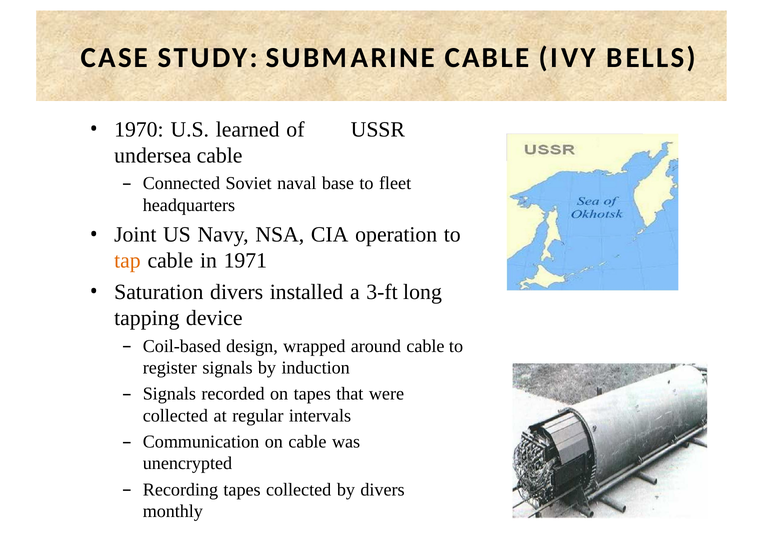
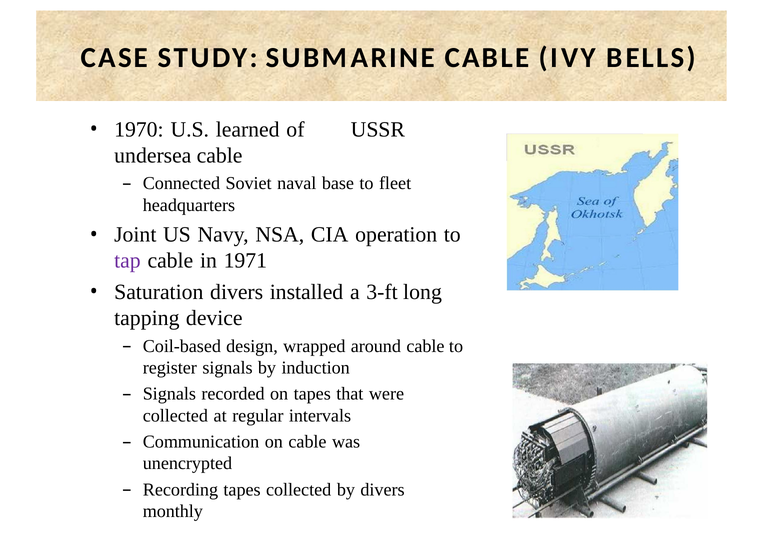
tap colour: orange -> purple (127, 261)
